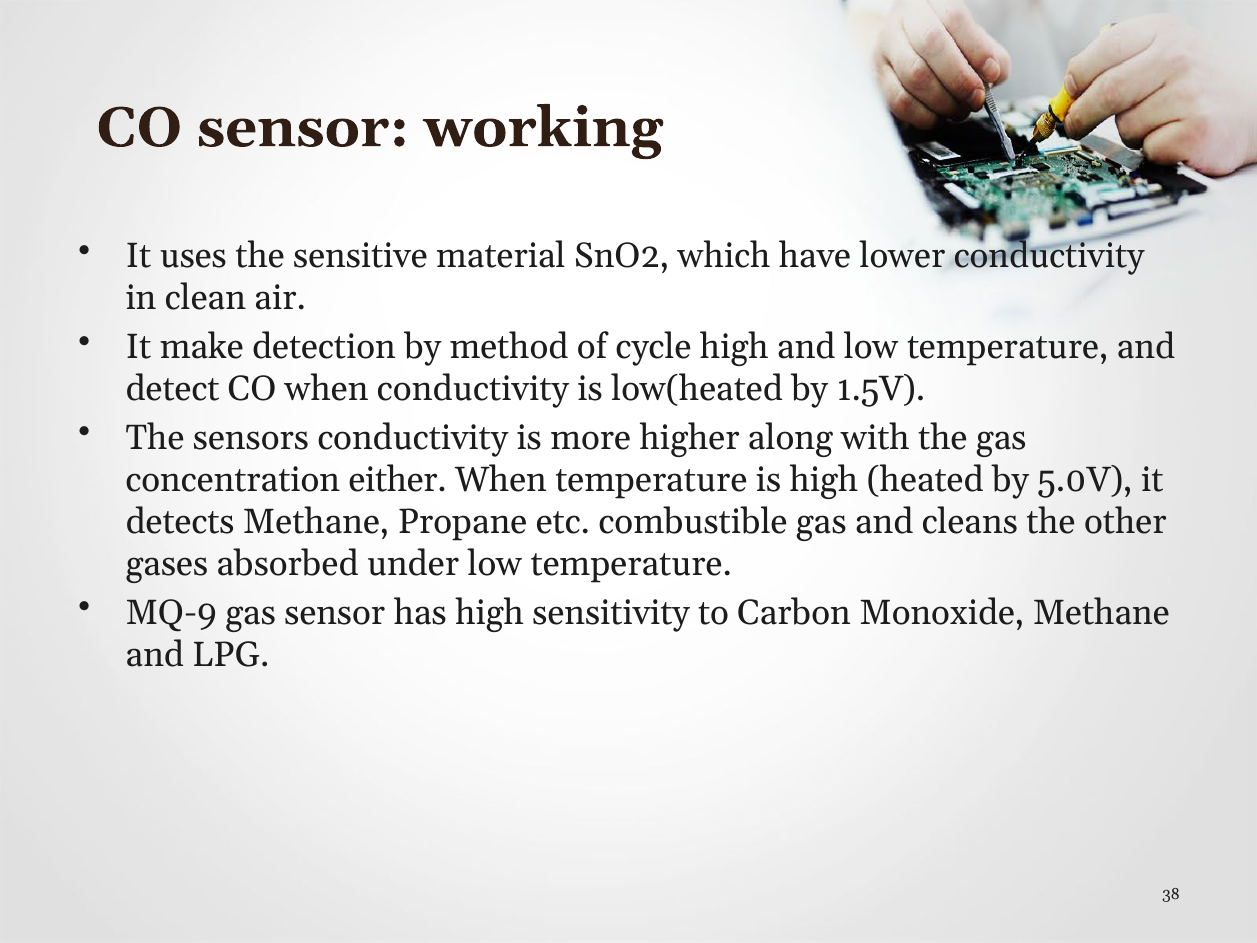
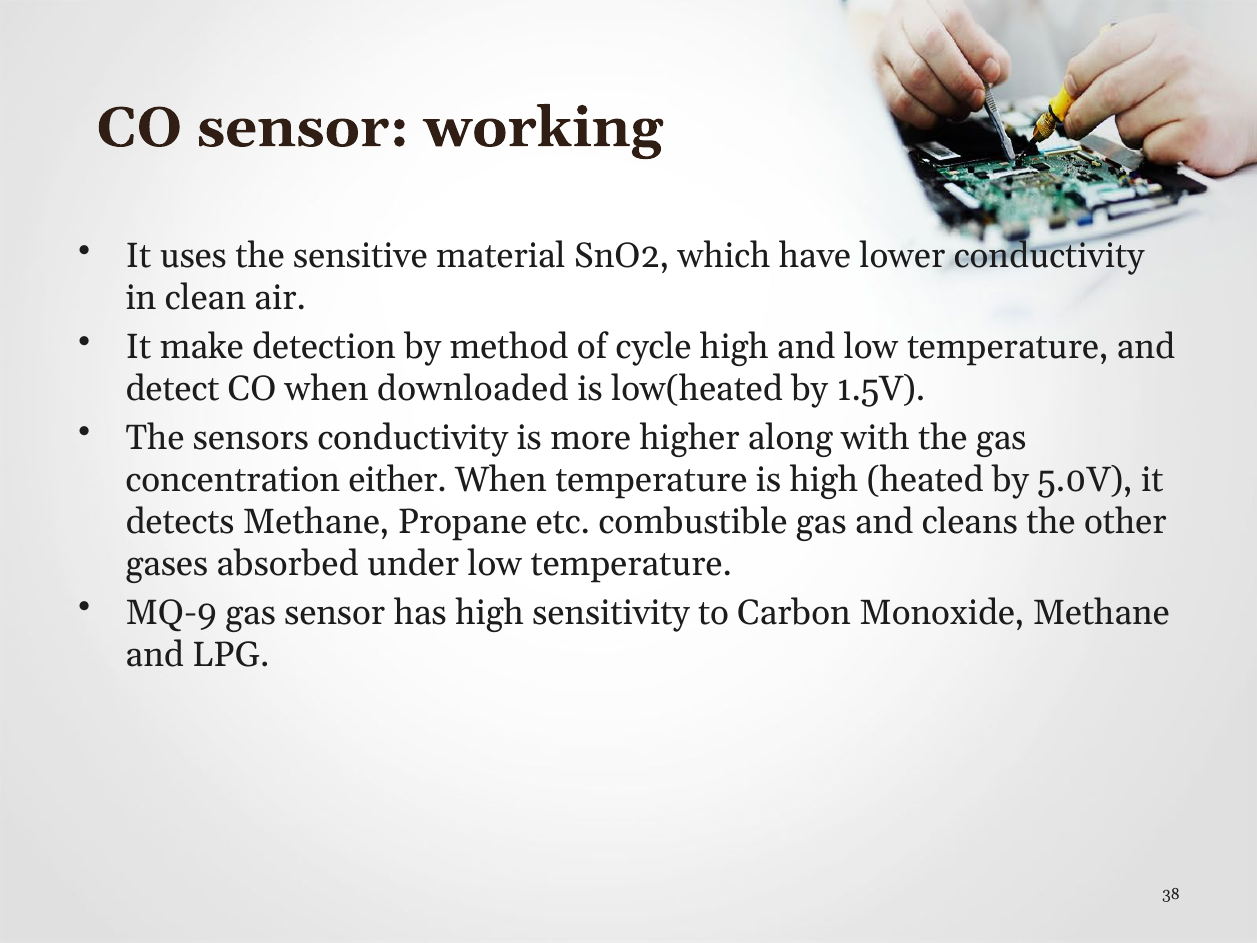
when conductivity: conductivity -> downloaded (473, 389)
